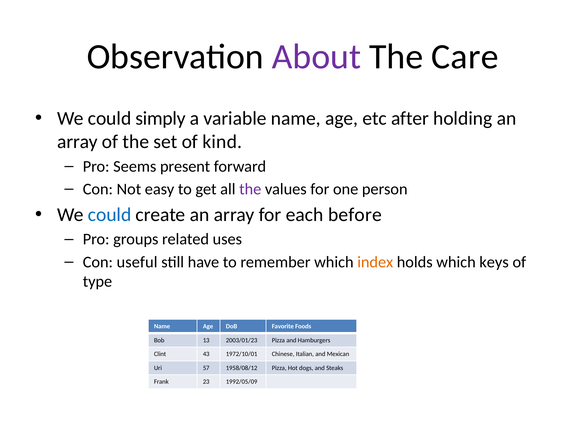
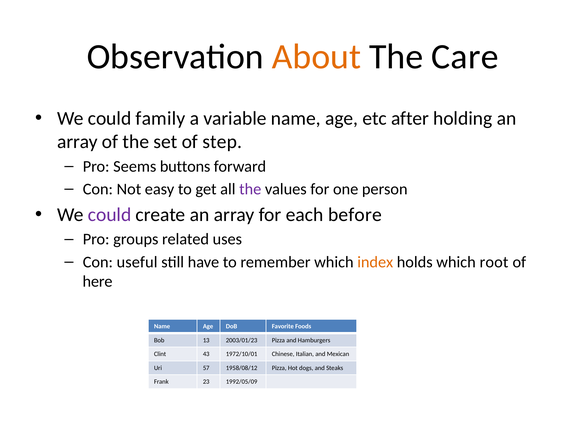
About colour: purple -> orange (316, 57)
simply: simply -> family (160, 119)
kind: kind -> step (222, 142)
present: present -> buttons (185, 167)
could colour: blue -> purple (110, 215)
keys: keys -> root (494, 262)
type: type -> here (98, 282)
